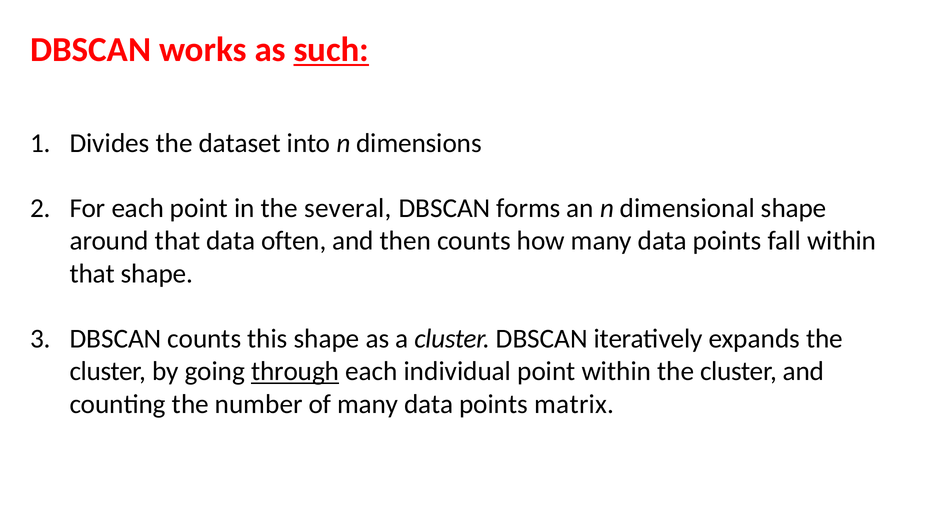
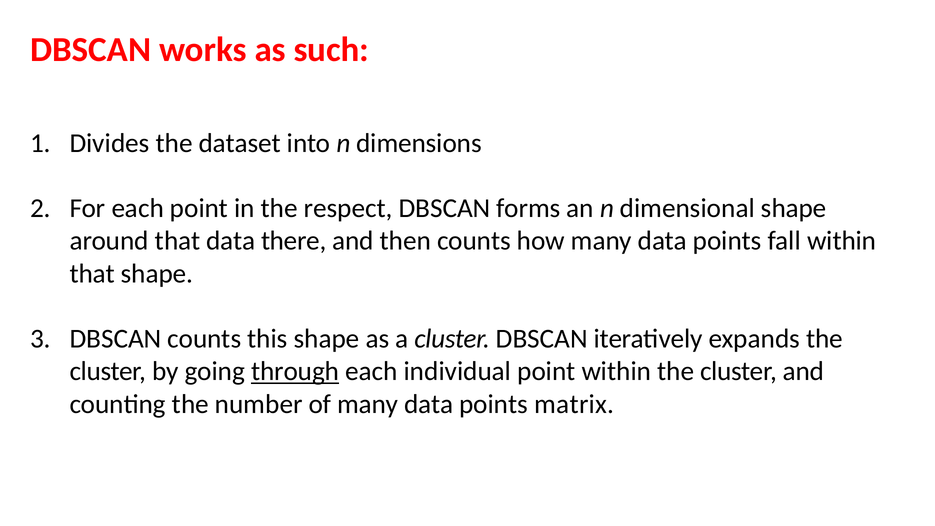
such underline: present -> none (331, 50)
several: several -> respect (348, 208)
often: often -> there (294, 241)
